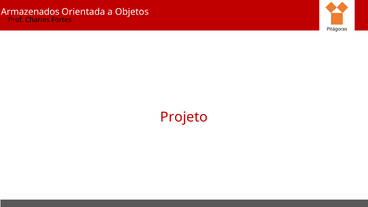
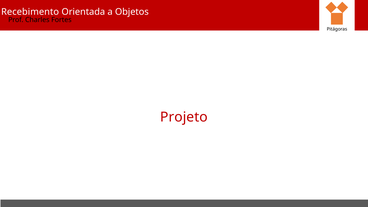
Armazenados: Armazenados -> Recebimento (30, 12)
